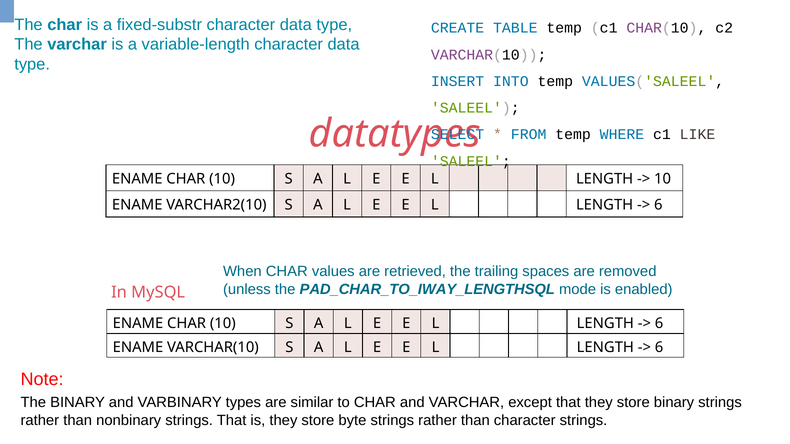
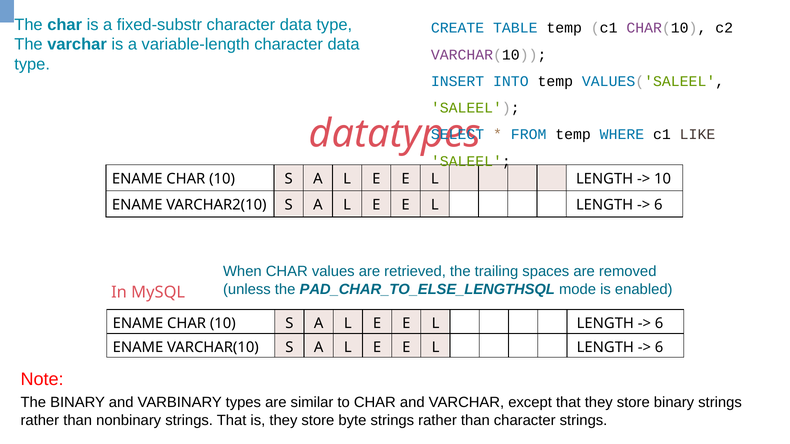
PAD_CHAR_TO_IWAY_LENGTHSQL: PAD_CHAR_TO_IWAY_LENGTHSQL -> PAD_CHAR_TO_ELSE_LENGTHSQL (427, 289)
